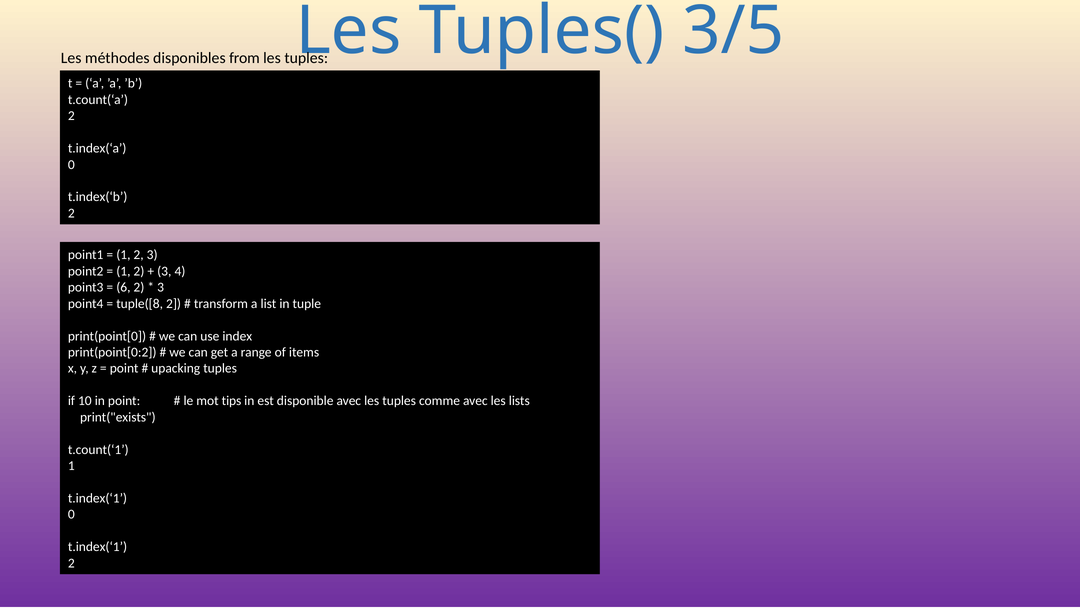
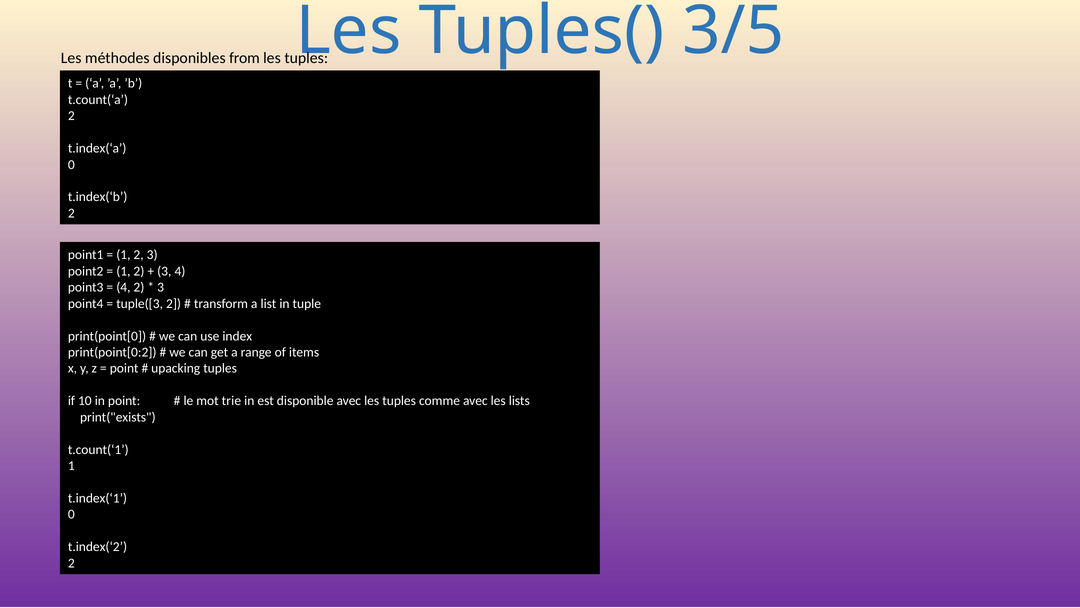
6: 6 -> 4 (123, 287)
tuple([8: tuple([8 -> tuple([3 (140, 303)
tips: tips -> trie (231, 401)
t.index(‘1: t.index(‘1 -> t.index(‘2 (97, 546)
